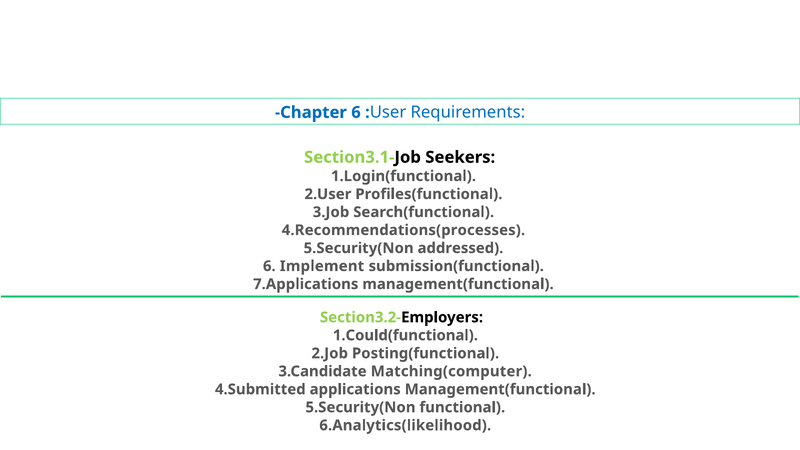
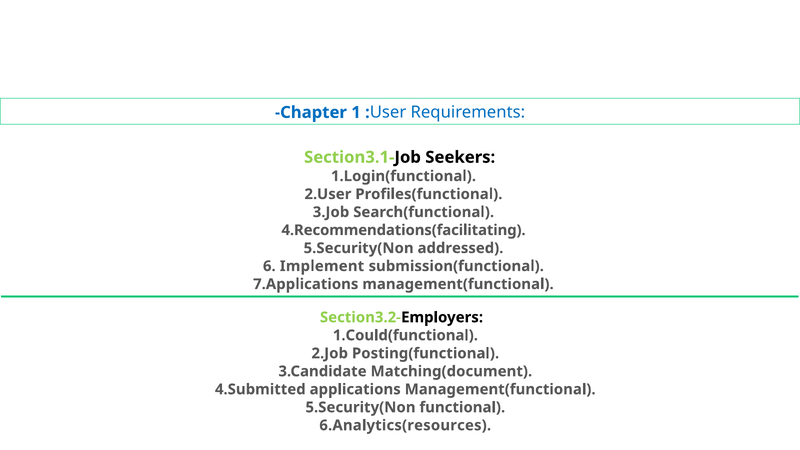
Chapter 6: 6 -> 1 (356, 112)
4.Recommendations(processes: 4.Recommendations(processes -> 4.Recommendations(facilitating (404, 230)
Matching(computer: Matching(computer -> Matching(document (451, 371)
6.Analytics(likelihood: 6.Analytics(likelihood -> 6.Analytics(resources (405, 425)
